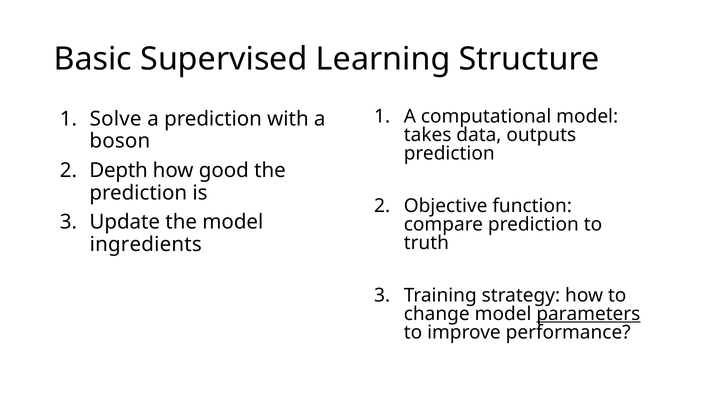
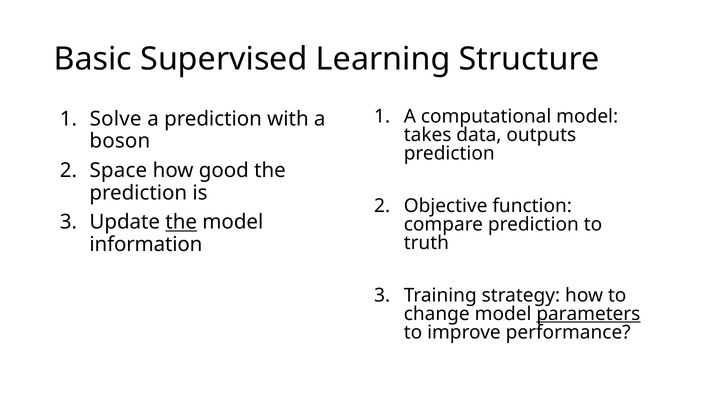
Depth: Depth -> Space (118, 171)
the underline: none -> present (181, 222)
ingredients: ingredients -> information (146, 244)
